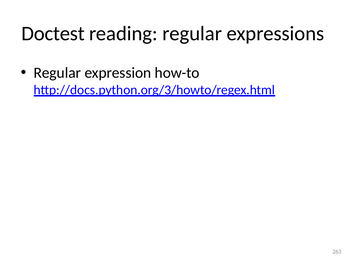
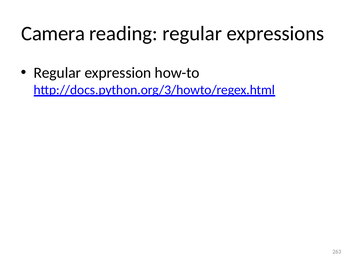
Doctest: Doctest -> Camera (53, 33)
